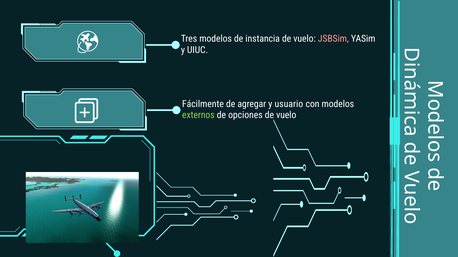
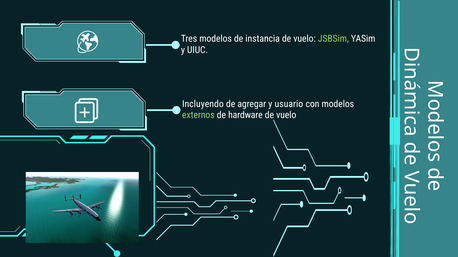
JSBSim colour: pink -> light green (333, 39)
Fácilmente: Fácilmente -> Incluyendo (203, 104)
opciones: opciones -> hardware (245, 115)
